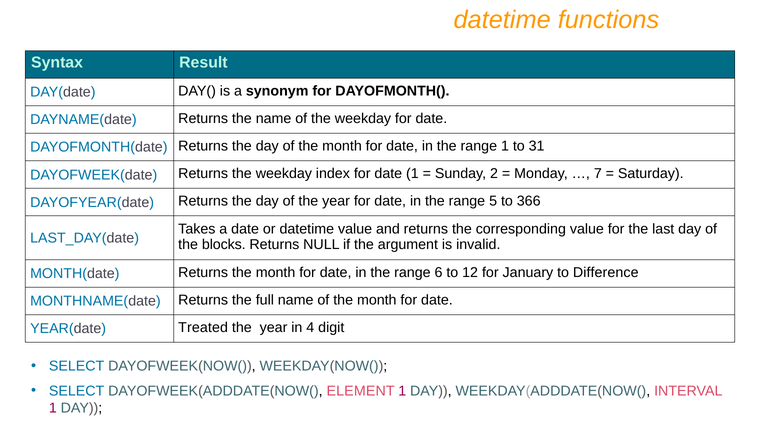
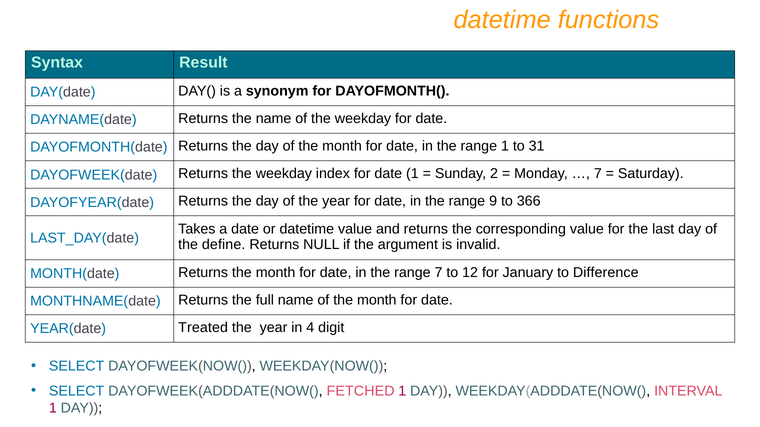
5: 5 -> 9 (493, 202)
blocks: blocks -> define (224, 245)
range 6: 6 -> 7 (438, 273)
ELEMENT: ELEMENT -> FETCHED (361, 391)
